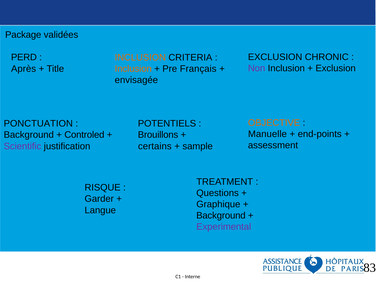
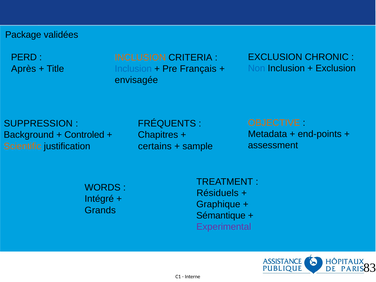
Non colour: purple -> blue (257, 68)
Inclusion colour: orange -> blue (133, 69)
PONCTUATION: PONCTUATION -> SUPPRESSION (38, 124)
POTENTIELS: POTENTIELS -> FRÉQUENTS (167, 124)
Manuelle: Manuelle -> Metadata (268, 134)
Brouillons: Brouillons -> Chapitres (158, 135)
Scientific colour: purple -> orange (22, 146)
RISQUE: RISQUE -> WORDS (103, 188)
Questions: Questions -> Résiduels (218, 193)
Garder: Garder -> Intégré (99, 199)
Langue: Langue -> Grands (100, 210)
Background: Background -> Sémantique (221, 216)
